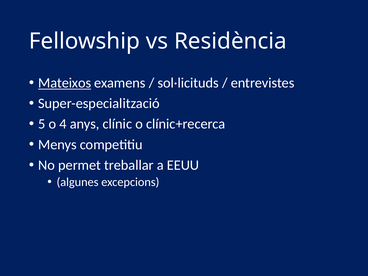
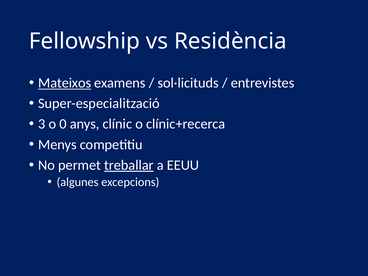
5: 5 -> 3 (42, 124)
4: 4 -> 0 (63, 124)
treballar underline: none -> present (129, 165)
